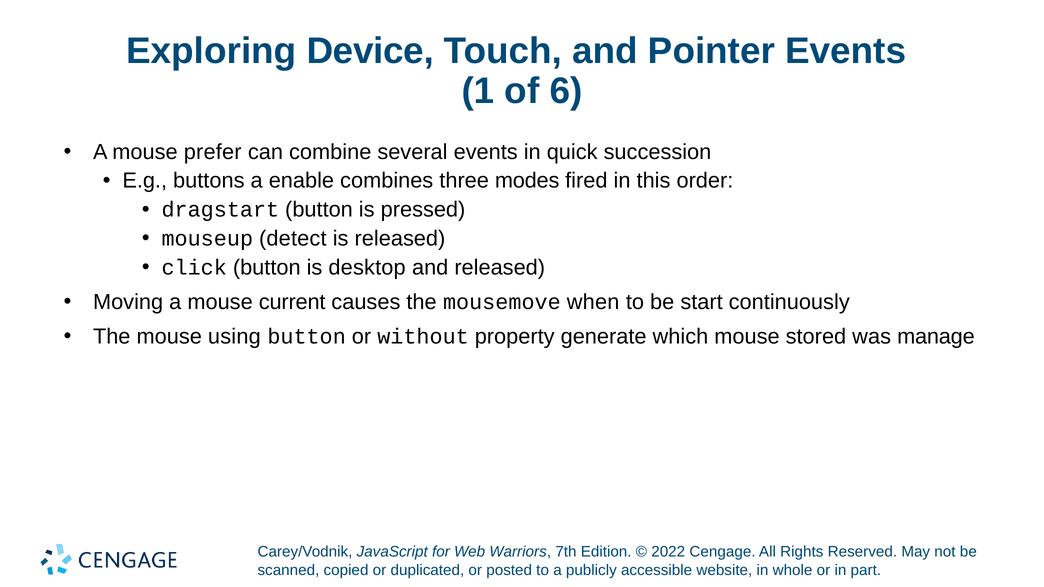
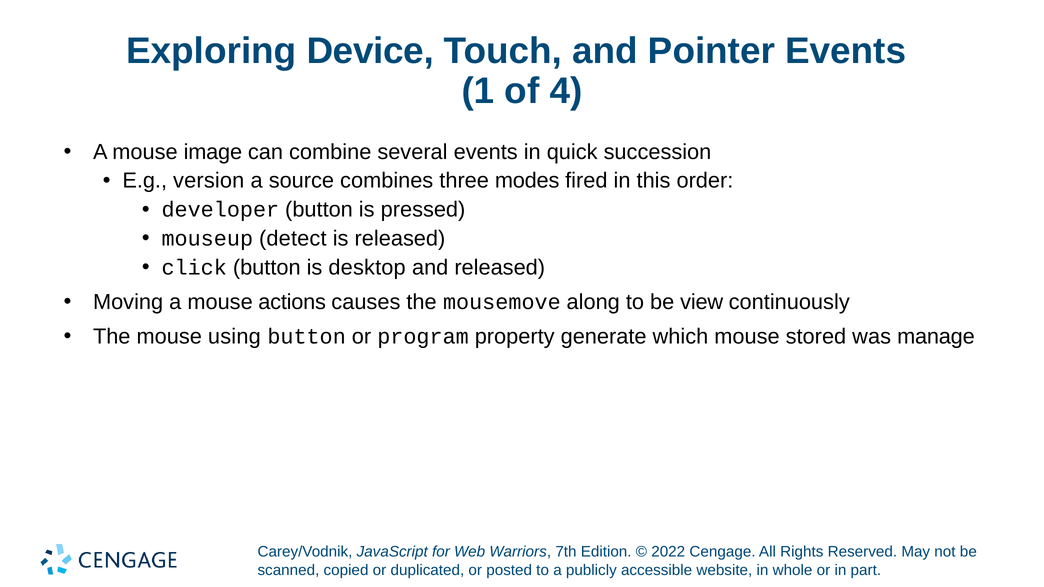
6: 6 -> 4 (566, 91)
prefer: prefer -> image (213, 152)
buttons: buttons -> version (209, 181)
enable: enable -> source (301, 181)
dragstart: dragstart -> developer (220, 210)
current: current -> actions (292, 302)
when: when -> along (593, 302)
start: start -> view (702, 302)
without: without -> program (423, 337)
